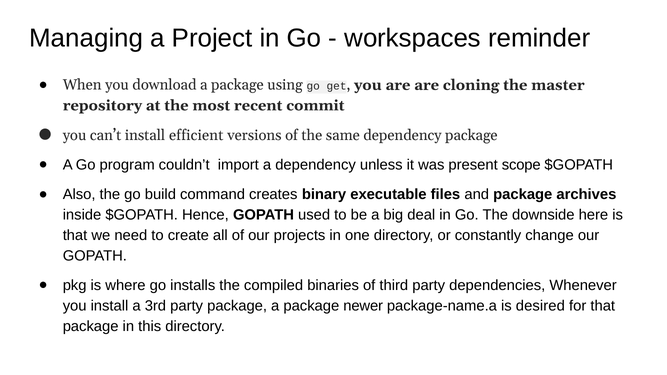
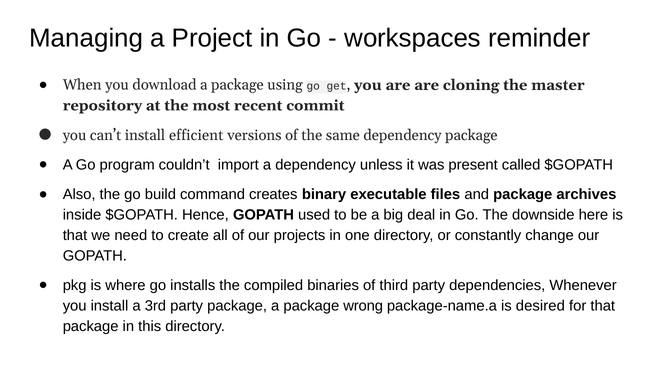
scope: scope -> called (521, 165)
newer: newer -> wrong (363, 306)
